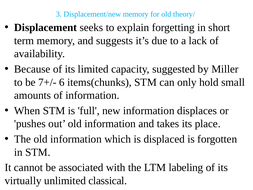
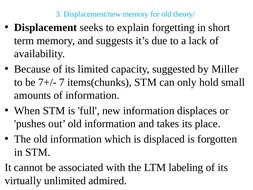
6: 6 -> 7 (62, 82)
classical: classical -> admired (108, 180)
